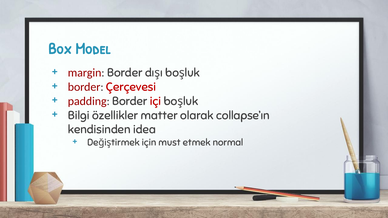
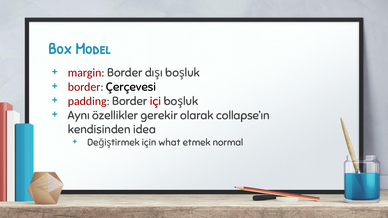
Çerçevesi colour: red -> black (131, 87)
Bilgi: Bilgi -> Aynı (79, 115)
matter: matter -> gerekir (159, 115)
must: must -> what (169, 142)
